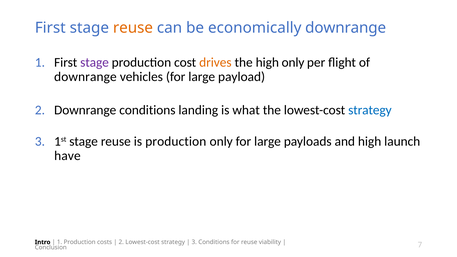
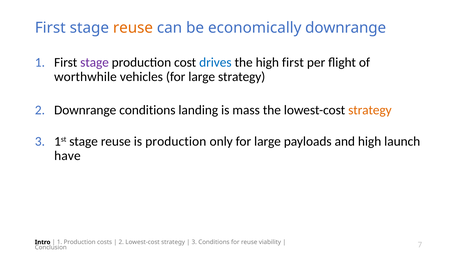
drives colour: orange -> blue (215, 63)
high only: only -> first (293, 63)
downrange: downrange -> worthwhile (85, 77)
large payload: payload -> strategy (242, 77)
what: what -> mass (246, 110)
strategy colour: blue -> orange (370, 110)
